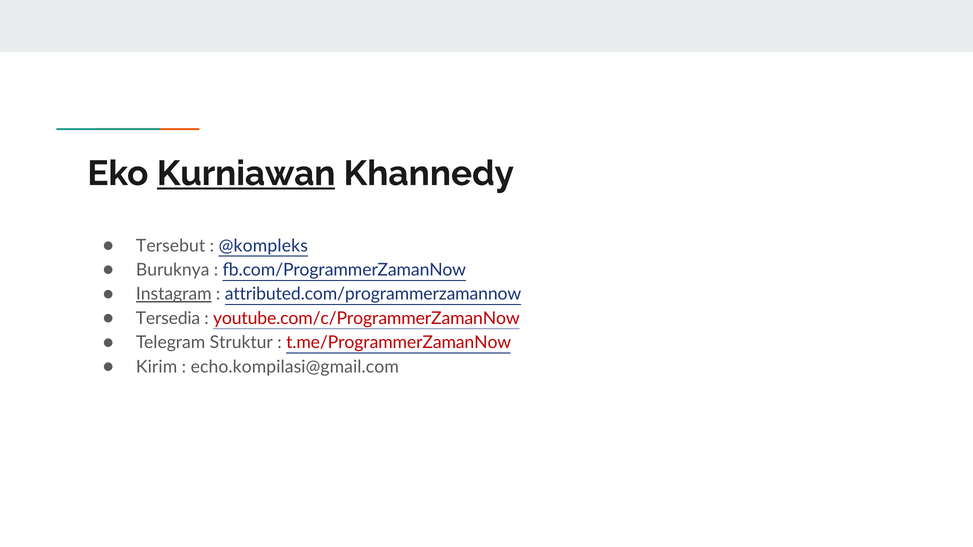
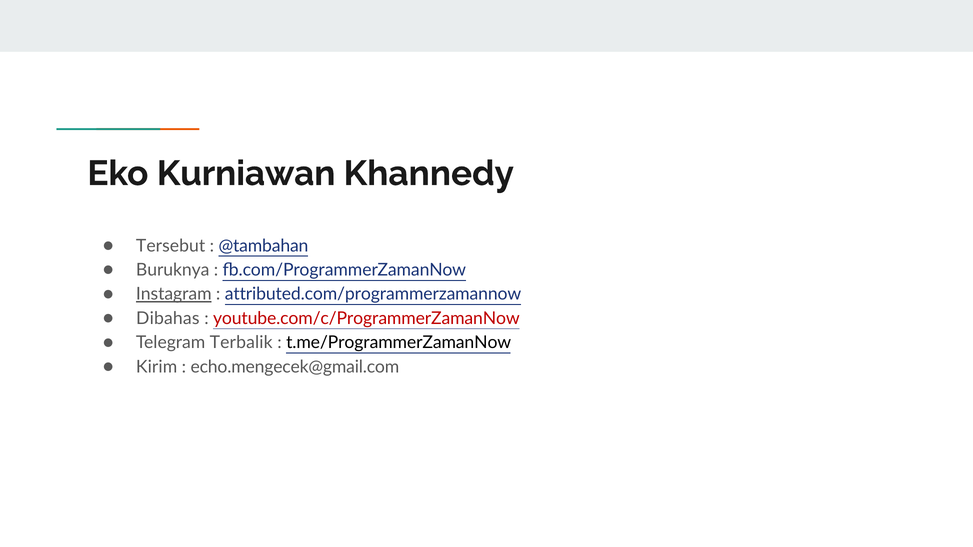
Kurniawan underline: present -> none (246, 174)
@kompleks: @kompleks -> @tambahan (263, 246)
Tersedia: Tersedia -> Dibahas (168, 319)
Struktur: Struktur -> Terbalik (241, 343)
t.me/ProgrammerZamanNow colour: red -> black (399, 343)
echo.kompilasi@gmail.com: echo.kompilasi@gmail.com -> echo.mengecek@gmail.com (295, 367)
